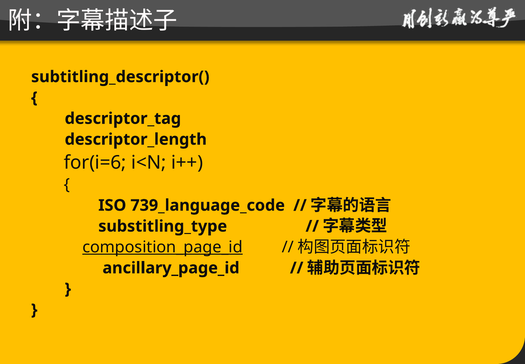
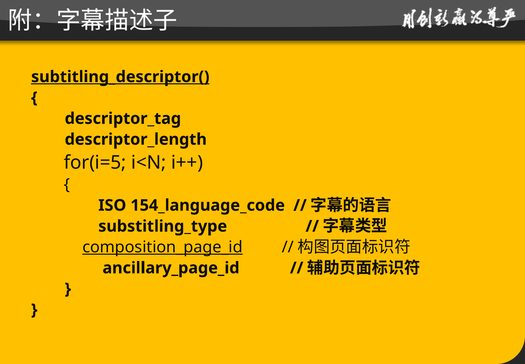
subtitling_descriptor( underline: none -> present (120, 77)
for(i=6: for(i=6 -> for(i=5 (95, 162)
739_language_code: 739_language_code -> 154_language_code (208, 205)
